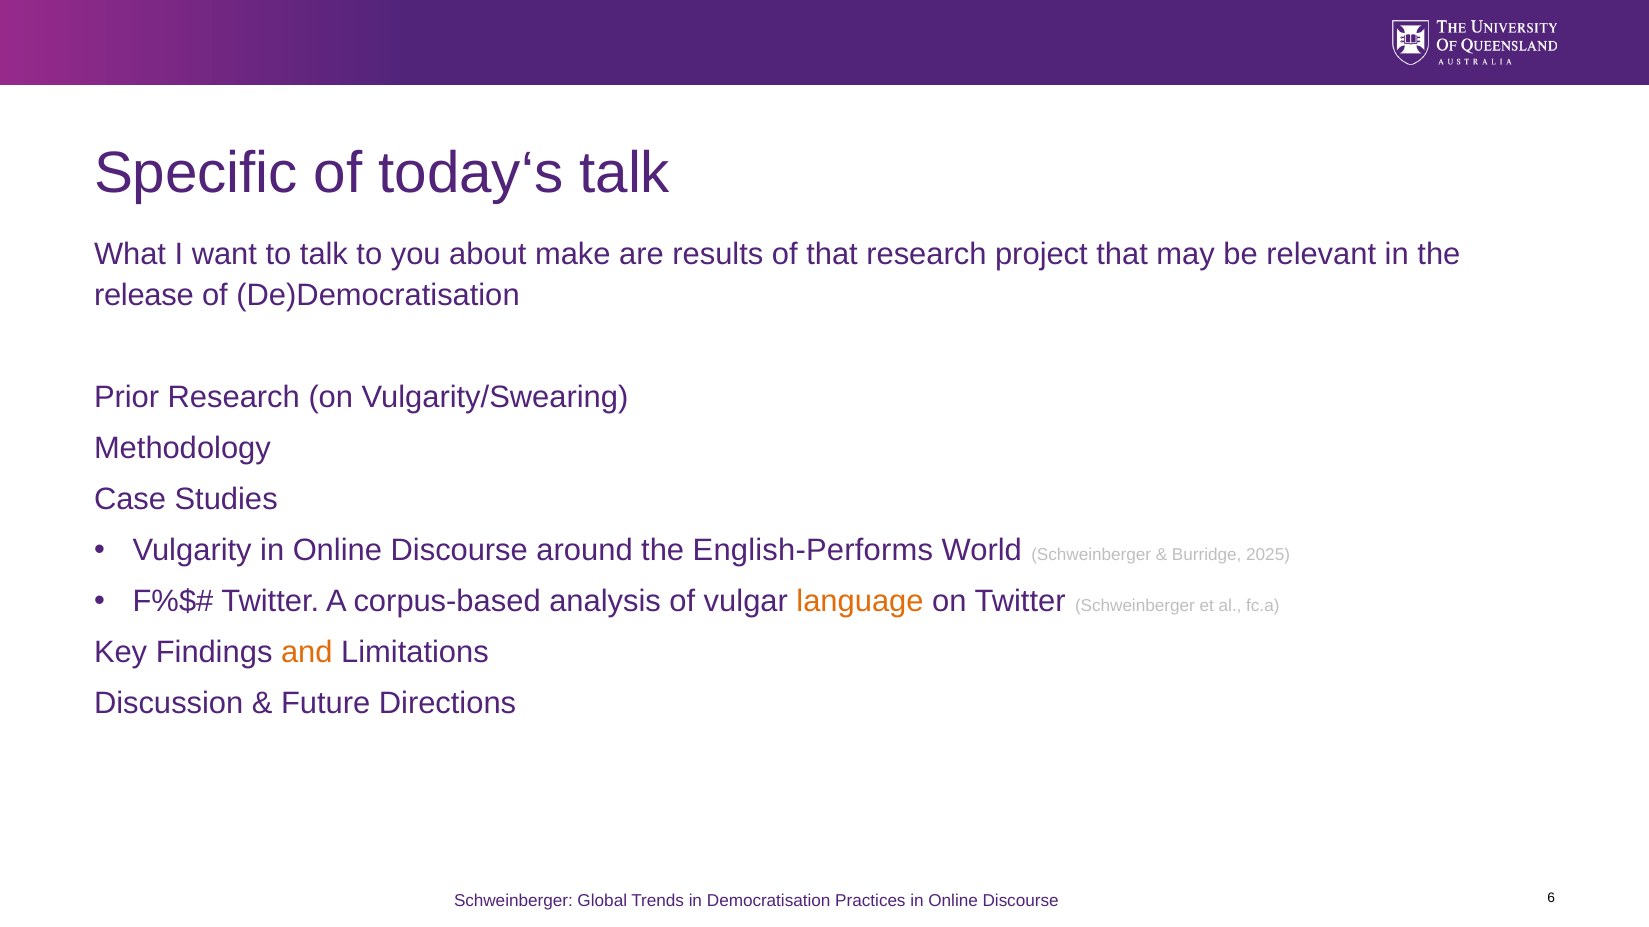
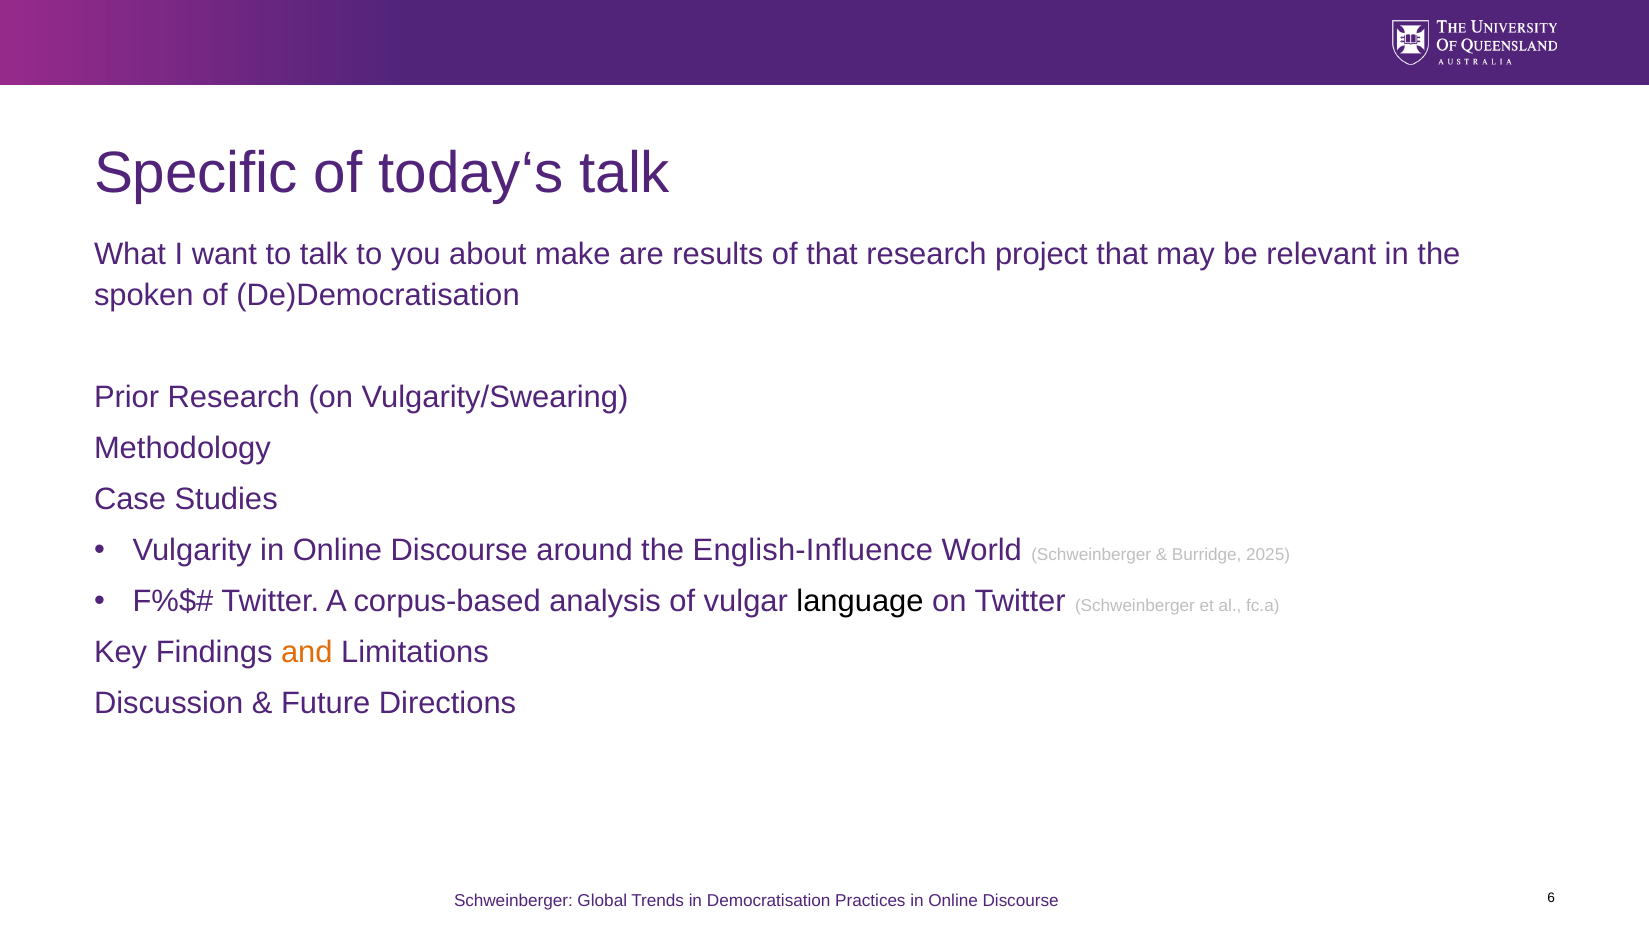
release: release -> spoken (144, 295)
English-Performs: English-Performs -> English-Influence (813, 551)
language colour: orange -> black (860, 602)
